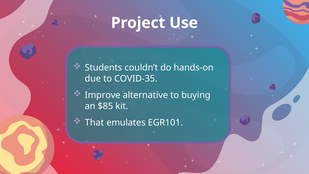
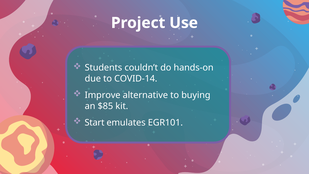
COVID-35: COVID-35 -> COVID-14 (136, 79)
That: That -> Start (95, 123)
